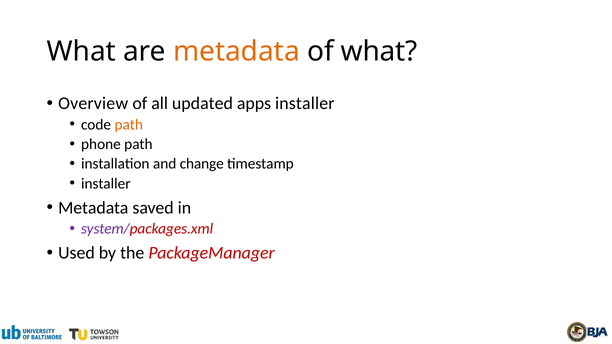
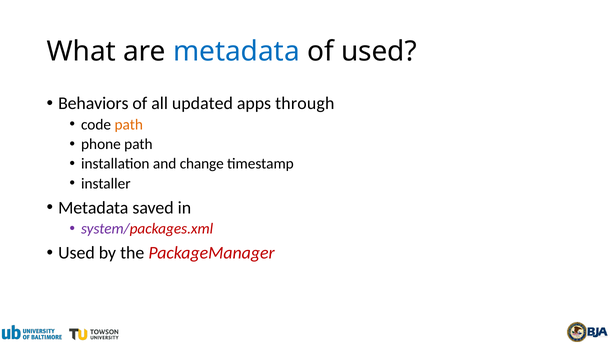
metadata colour: orange -> blue (236, 51)
of what: what -> used (379, 51)
Overview: Overview -> Behaviors (93, 103)
apps installer: installer -> through (305, 103)
